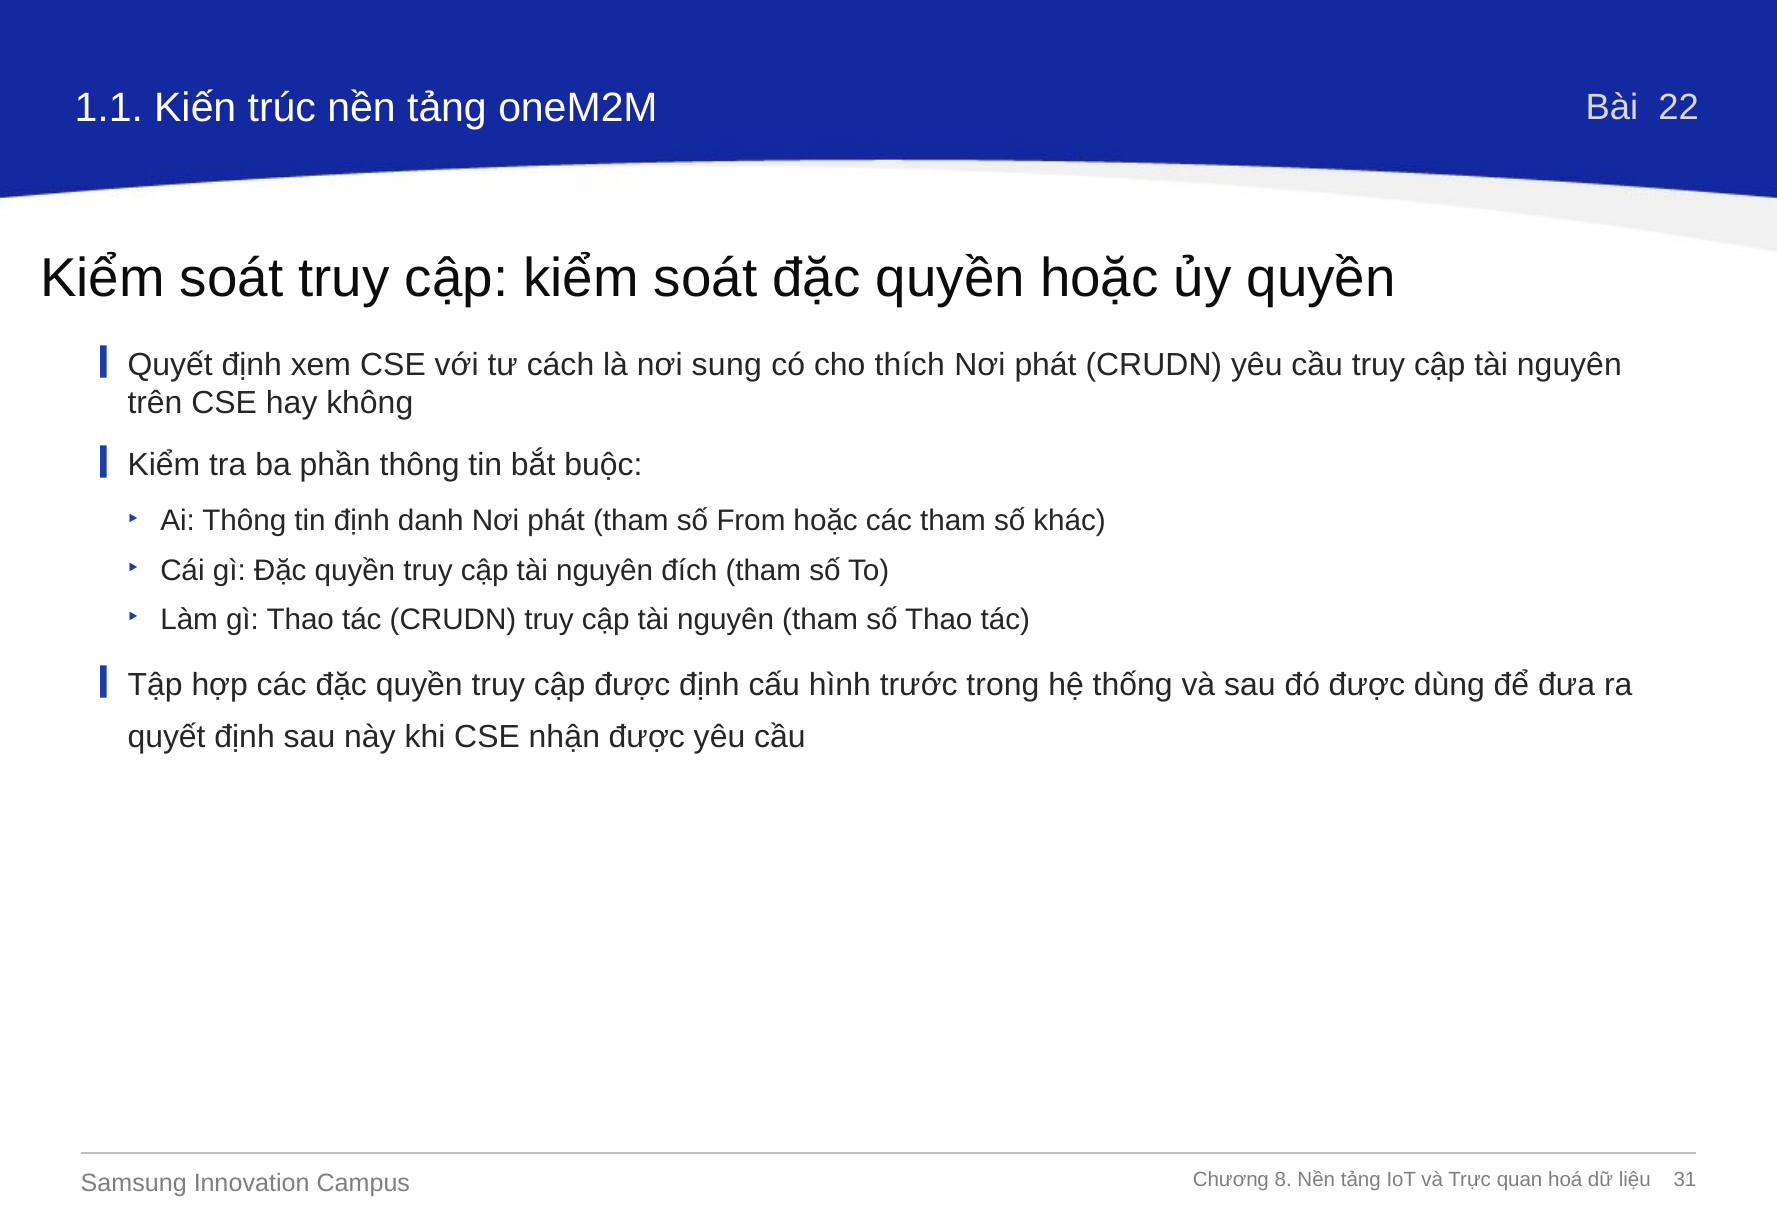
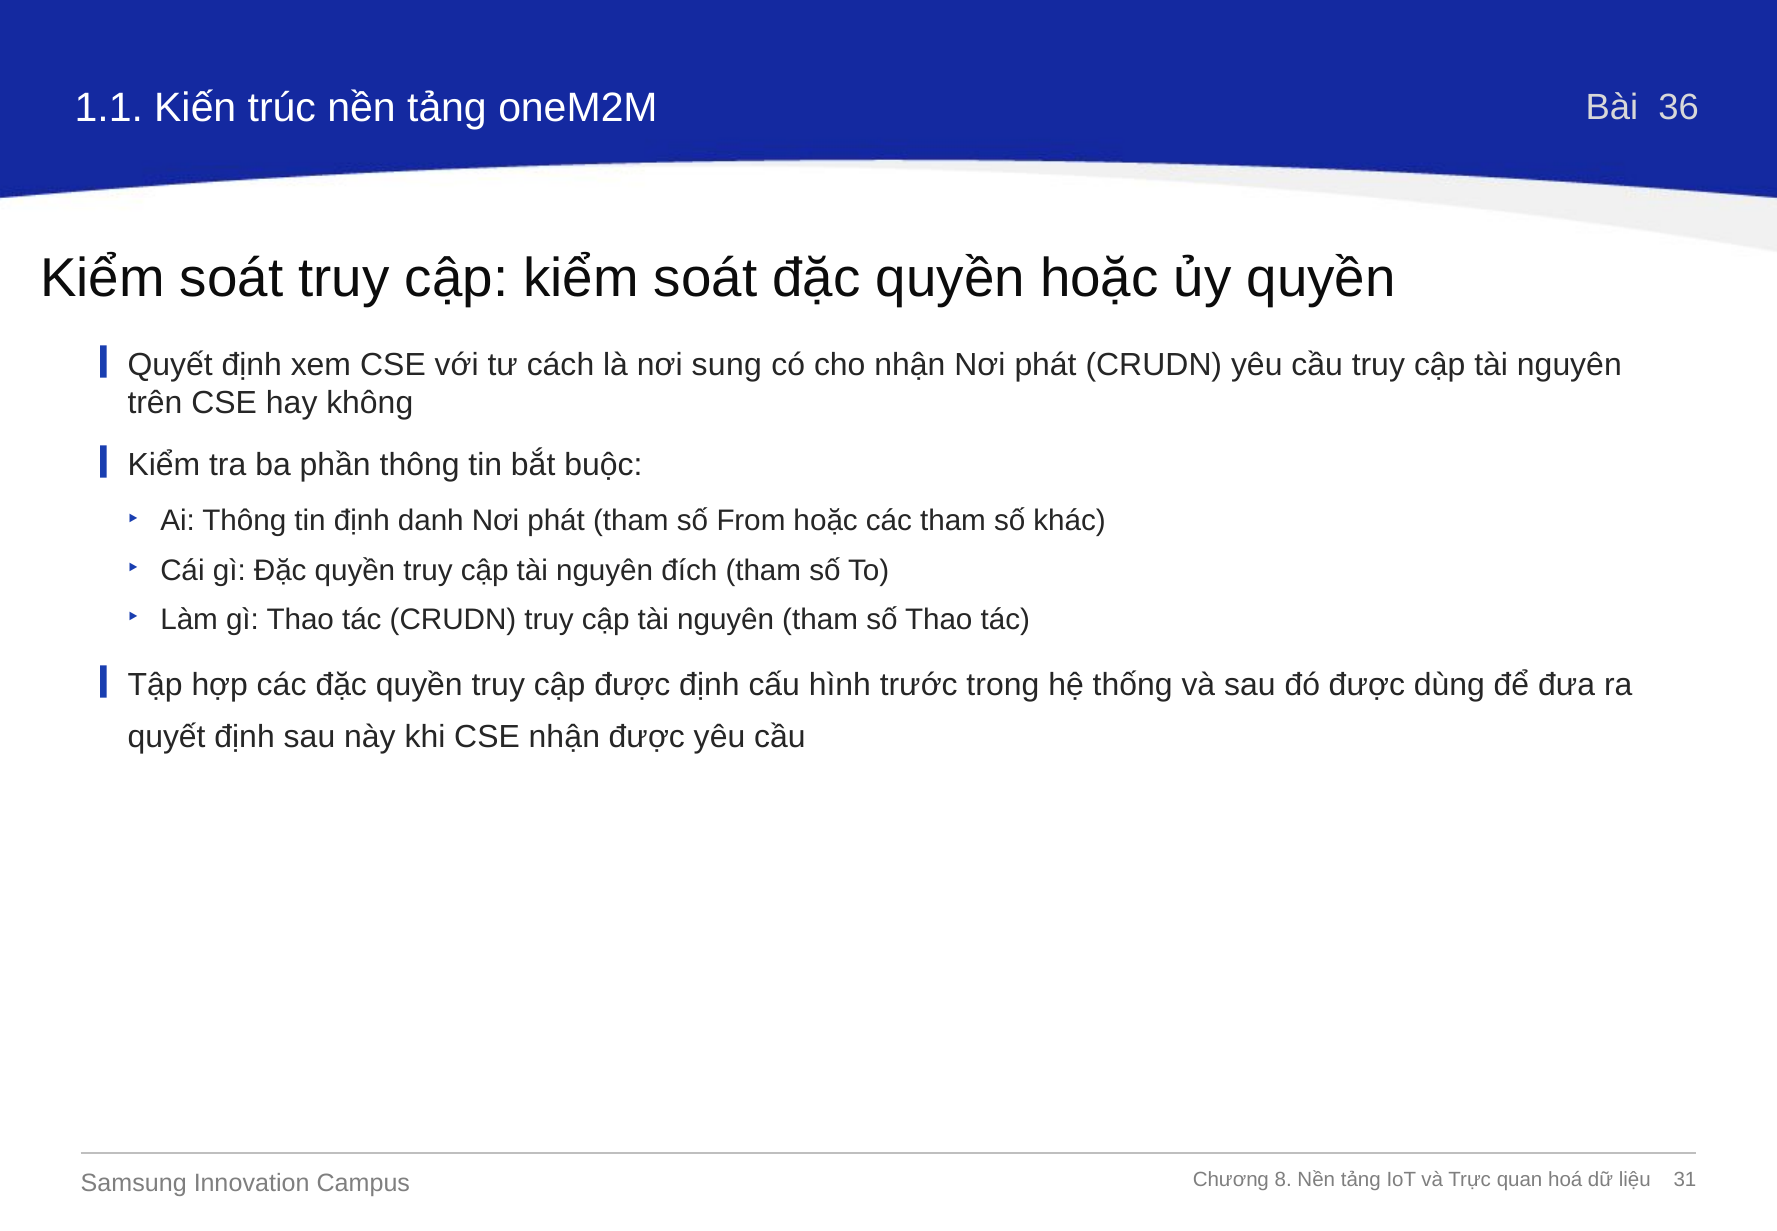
22: 22 -> 36 (1679, 107)
cho thích: thích -> nhận (910, 365)
